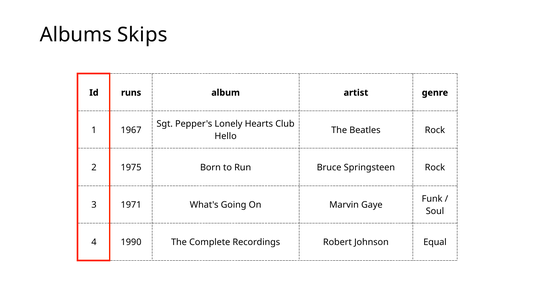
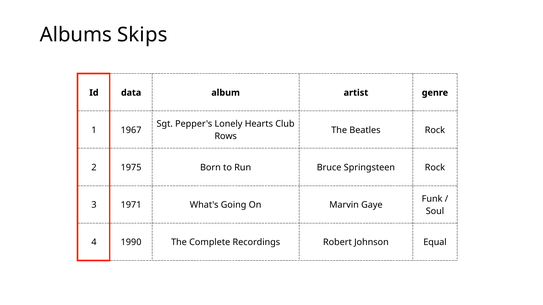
runs: runs -> data (131, 93)
Hello: Hello -> Rows (226, 136)
